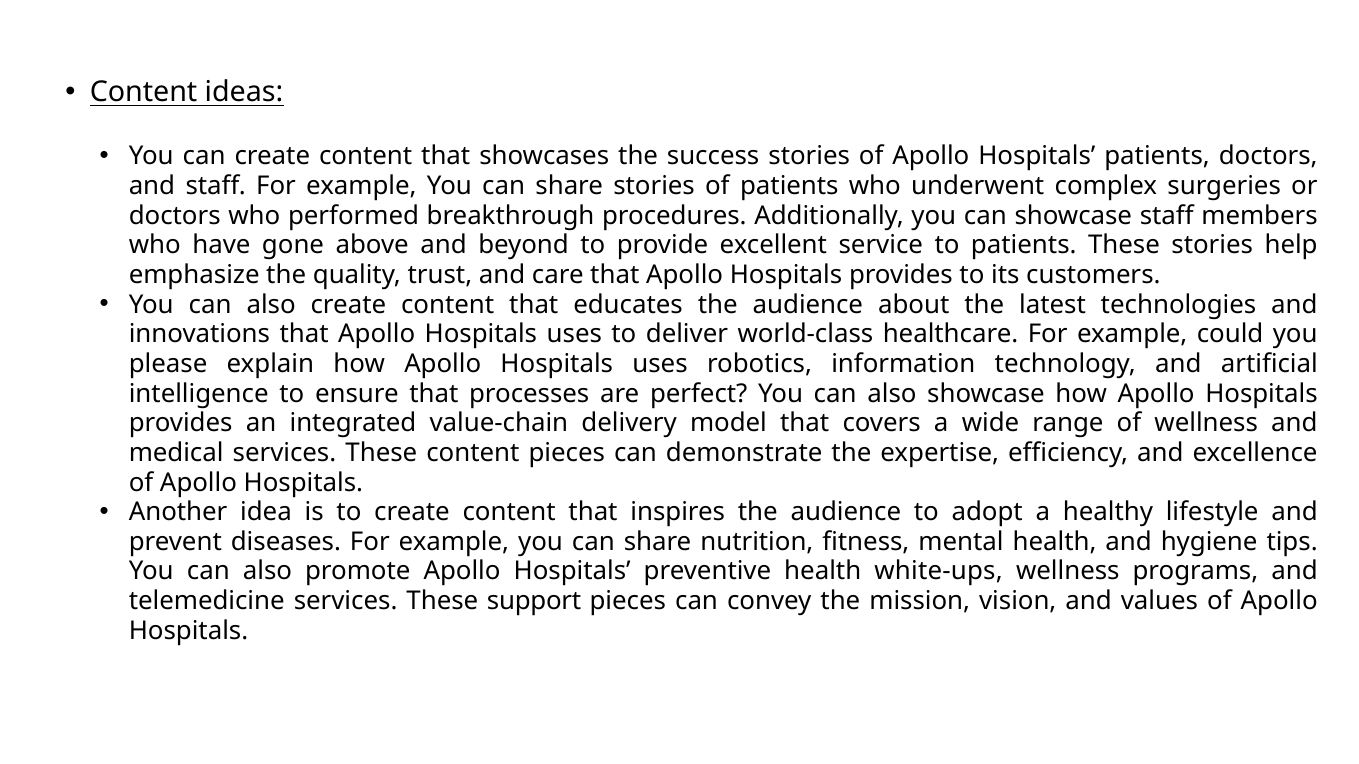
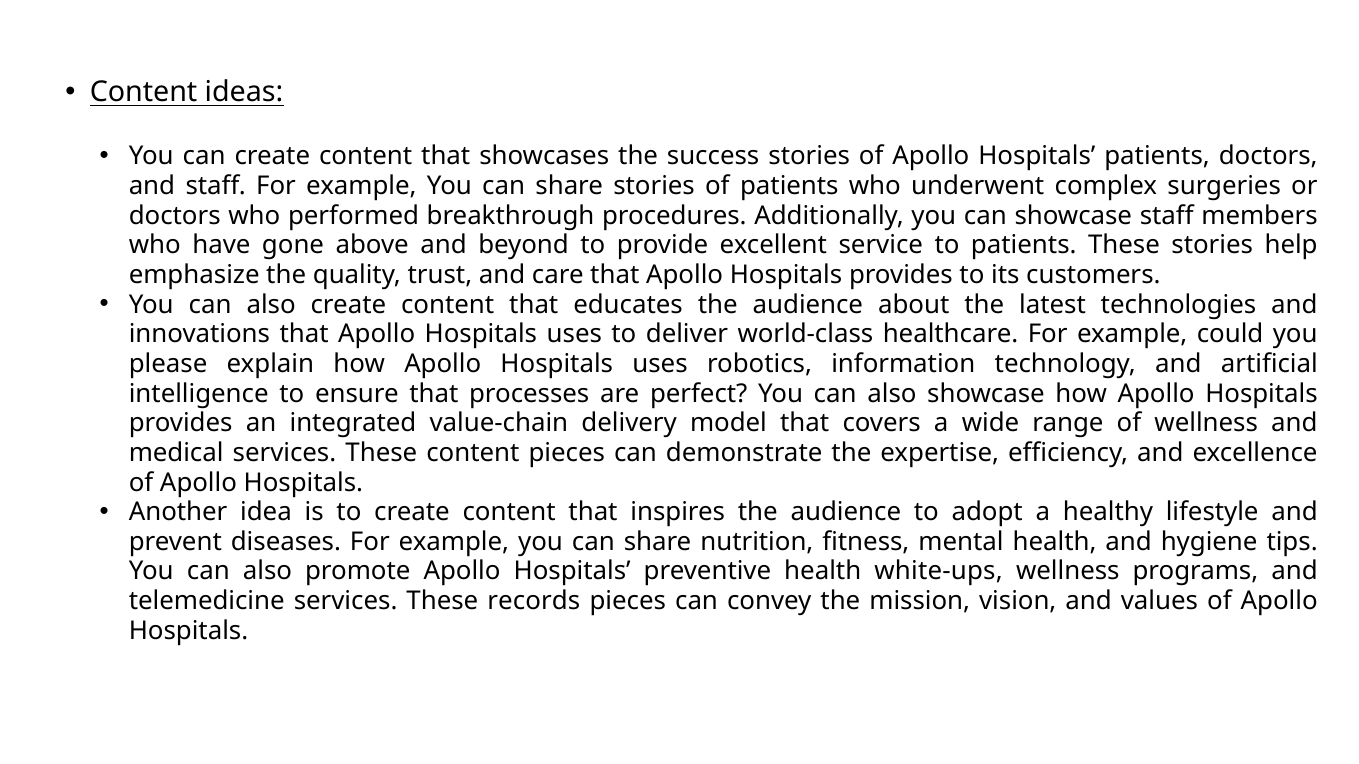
support: support -> records (534, 601)
